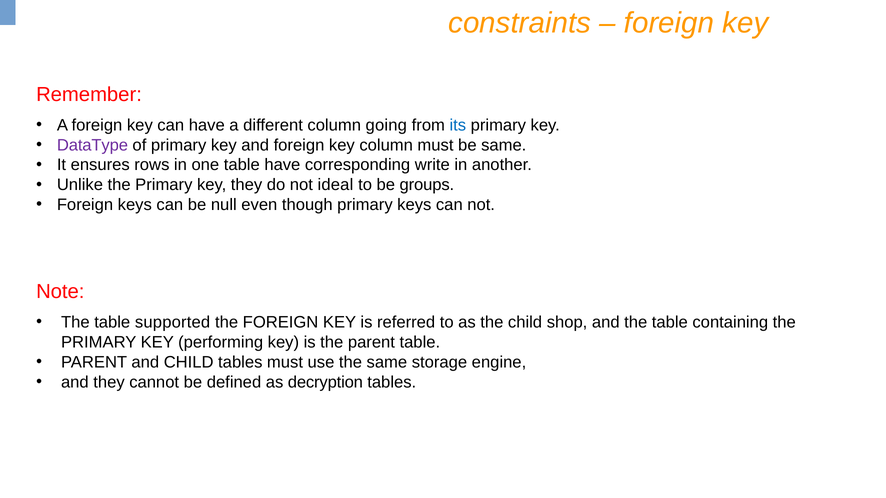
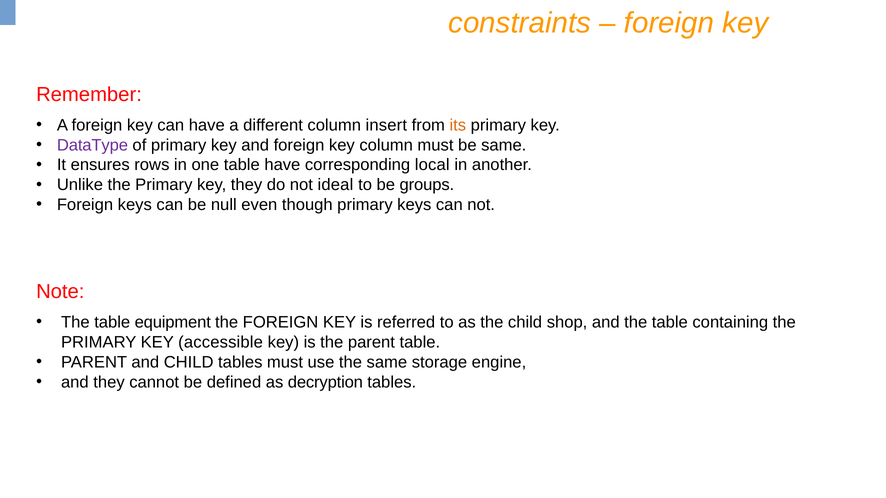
going: going -> insert (386, 125)
its colour: blue -> orange (458, 125)
write: write -> local (432, 165)
supported: supported -> equipment (173, 323)
performing: performing -> accessible (221, 343)
